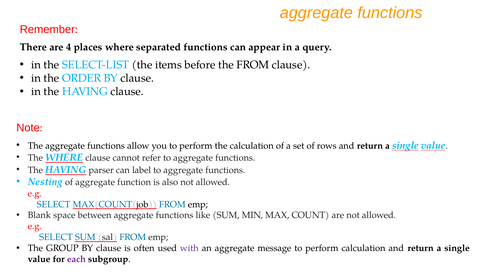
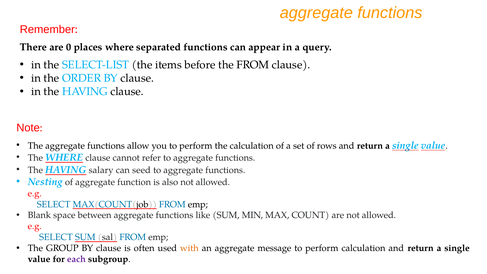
4: 4 -> 0 (69, 47)
parser: parser -> salary (101, 170)
label: label -> seed (141, 170)
with colour: purple -> orange (189, 248)
